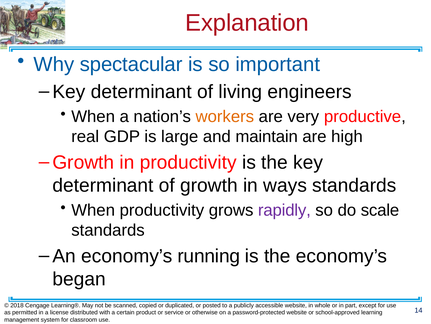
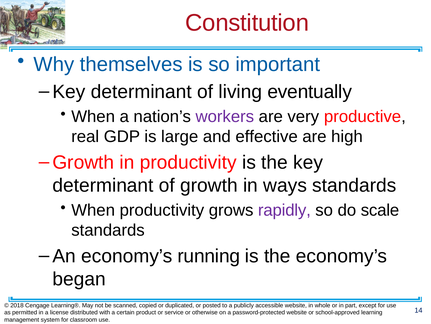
Explanation: Explanation -> Constitution (247, 23)
spectacular: spectacular -> themselves (131, 64)
engineers: engineers -> eventually (310, 92)
workers colour: orange -> purple (225, 116)
maintain: maintain -> effective (267, 136)
